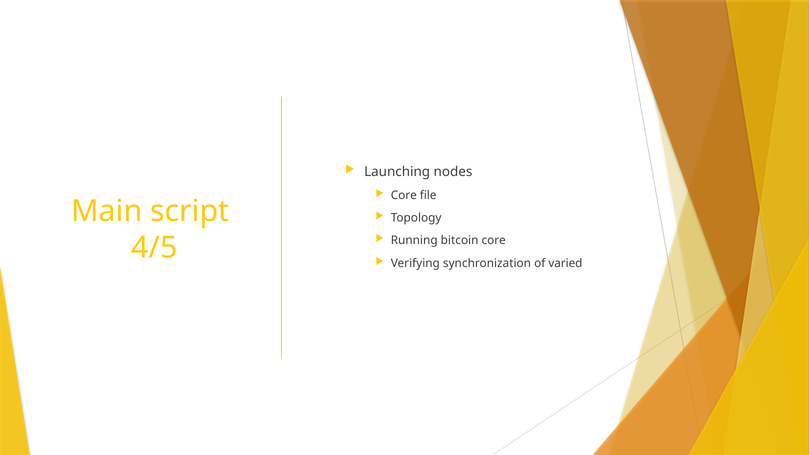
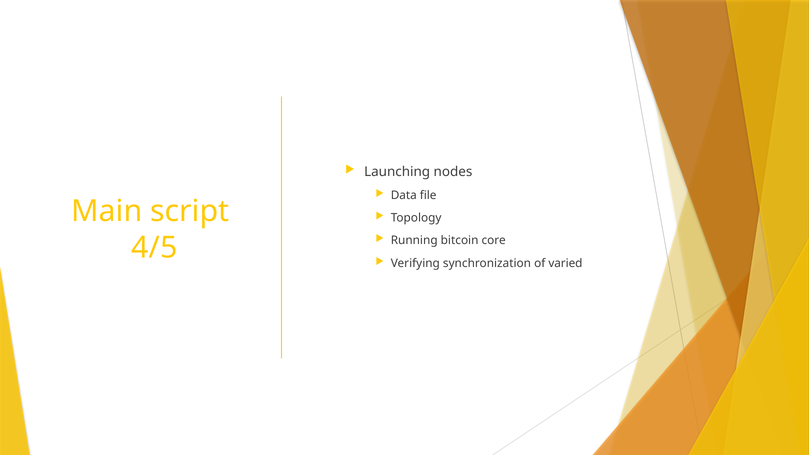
Core: Core -> Data (404, 195)
